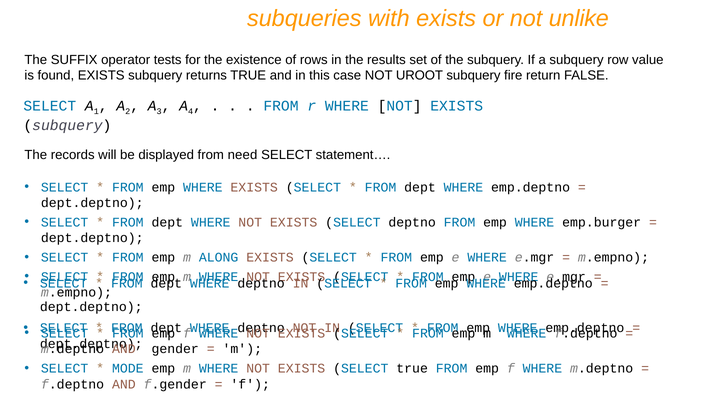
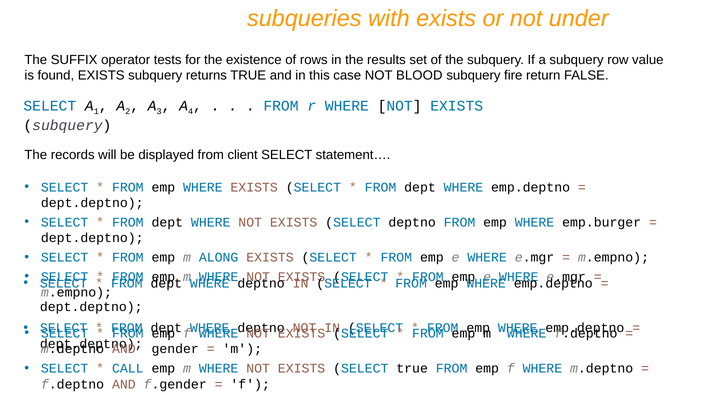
unlike: unlike -> under (579, 18)
UROOT: UROOT -> BLOOD (419, 75)
need: need -> client (243, 155)
MODE: MODE -> CALL (128, 368)
